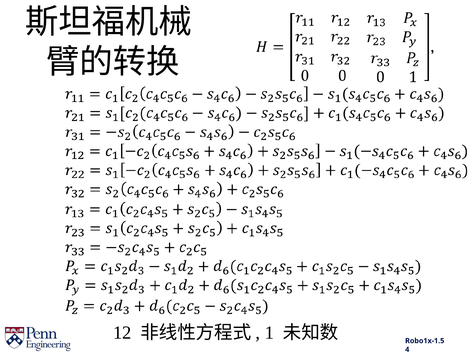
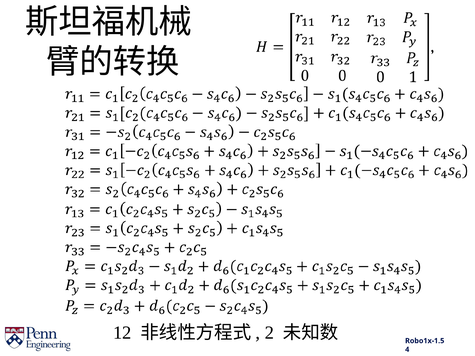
1: 1 -> 2 (269, 333)
